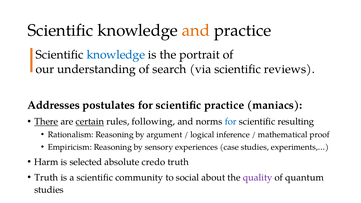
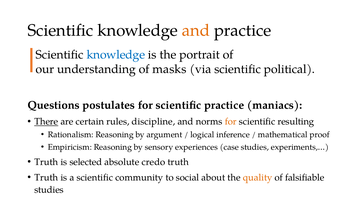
search: search -> masks (169, 69)
reviews: reviews -> political (289, 69)
Addresses: Addresses -> Questions (54, 105)
certain underline: present -> none (90, 122)
following: following -> discipline (153, 122)
for colour: blue -> orange (231, 122)
Harm: Harm -> Truth (46, 162)
quality colour: purple -> orange (258, 178)
quantum: quantum -> falsifiable (305, 178)
